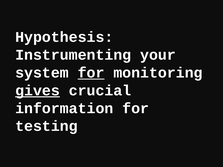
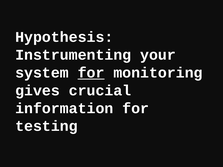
gives underline: present -> none (38, 91)
